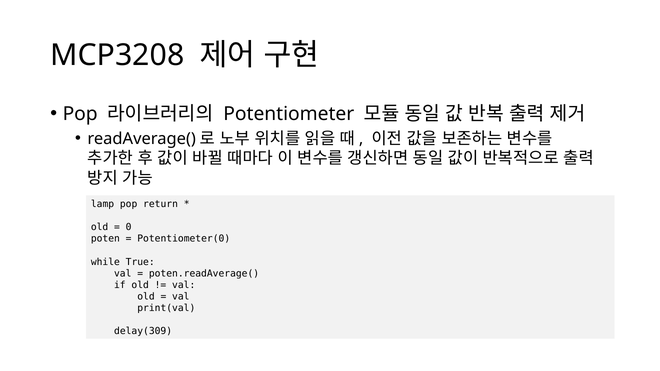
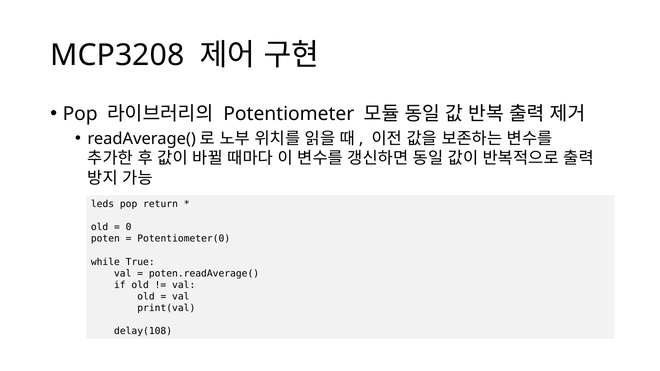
lamp: lamp -> leds (103, 204)
delay(309: delay(309 -> delay(108 (143, 331)
